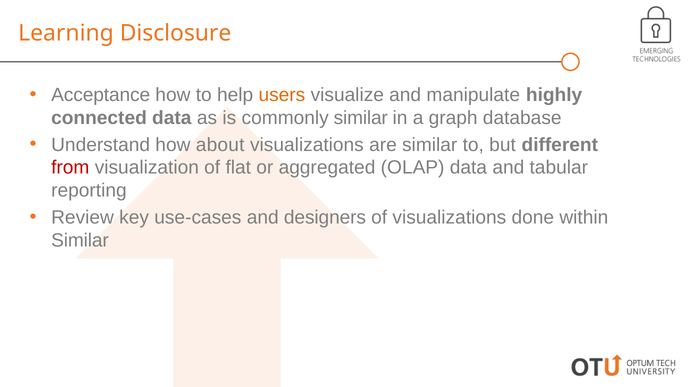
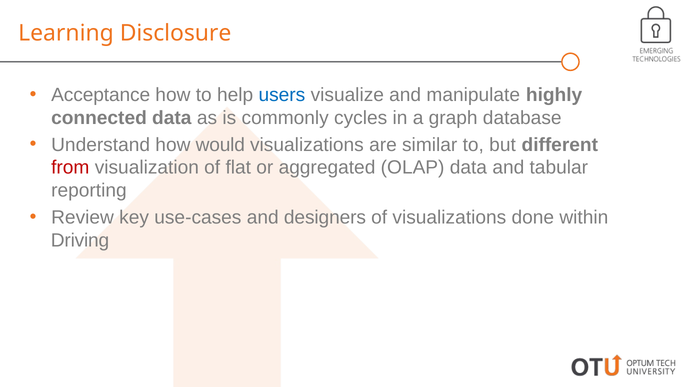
users colour: orange -> blue (282, 95)
commonly similar: similar -> cycles (361, 118)
about: about -> would (220, 145)
Similar: Similar -> Driving (80, 240)
